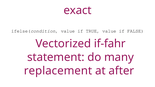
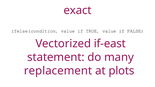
if-fahr: if-fahr -> if-east (110, 44)
after: after -> plots (121, 71)
